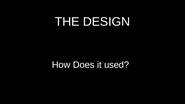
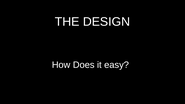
used: used -> easy (117, 65)
